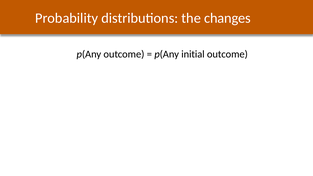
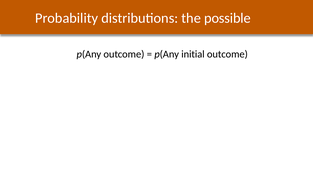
changes: changes -> possible (227, 18)
